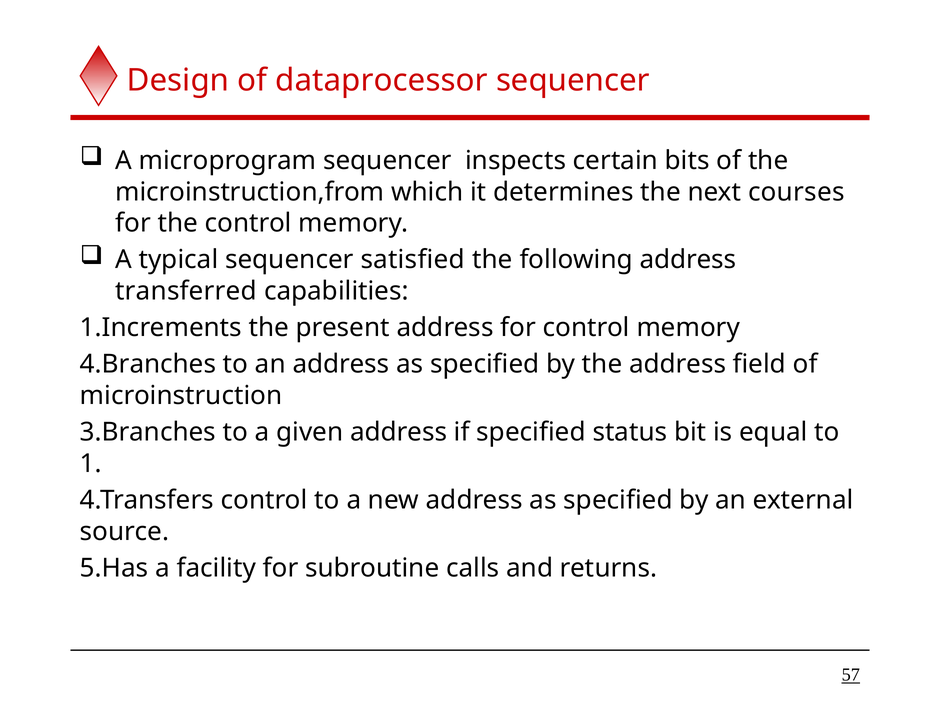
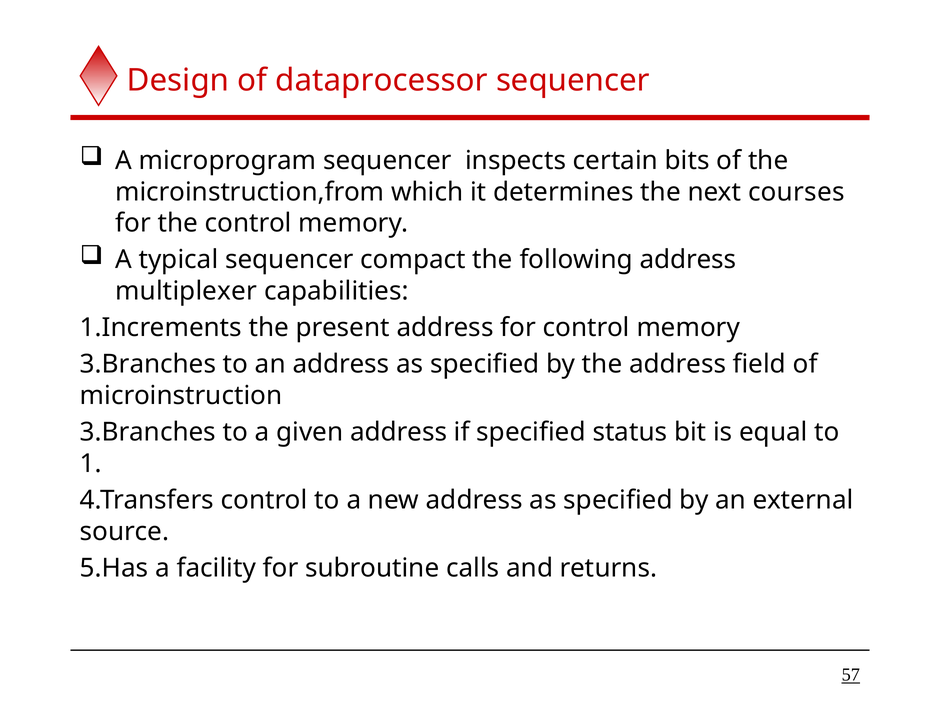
satisfied: satisfied -> compact (413, 260)
transferred: transferred -> multiplexer (186, 291)
4.Branches: 4.Branches -> 3.Branches (148, 364)
